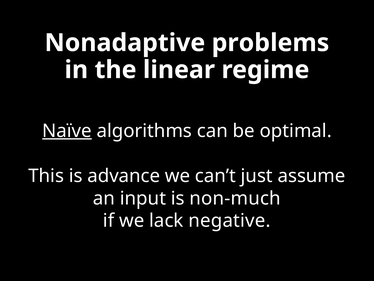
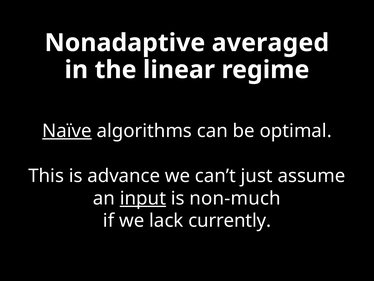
problems: problems -> averaged (270, 43)
input underline: none -> present (143, 198)
negative: negative -> currently (230, 220)
